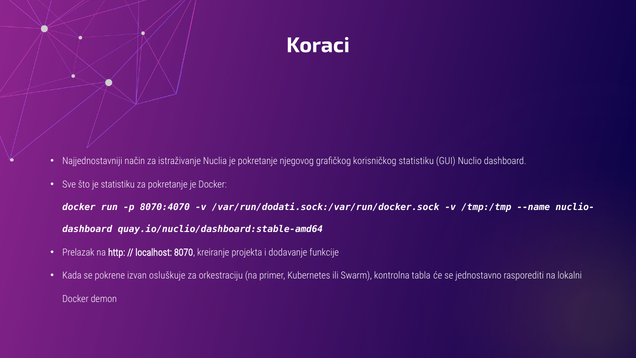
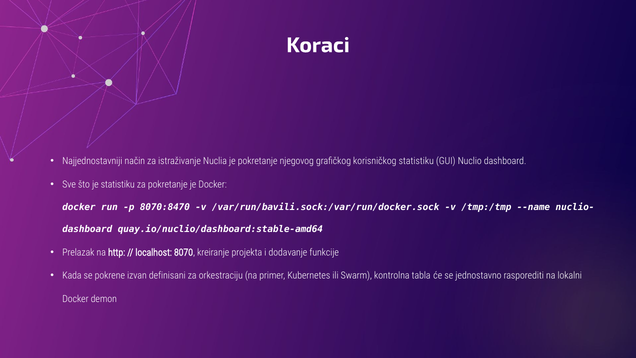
8070:4070: 8070:4070 -> 8070:8470 (165, 207)
/var/run/dodati.sock:/var/run/docker.sock: /var/run/dodati.sock:/var/run/docker.sock -> /var/run/bavili.sock:/var/run/docker.sock (326, 207)
osluškuje: osluškuje -> definisani (167, 276)
